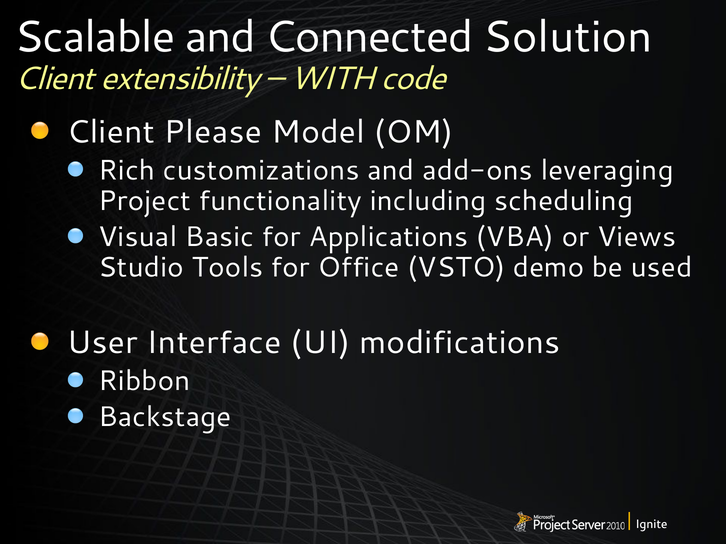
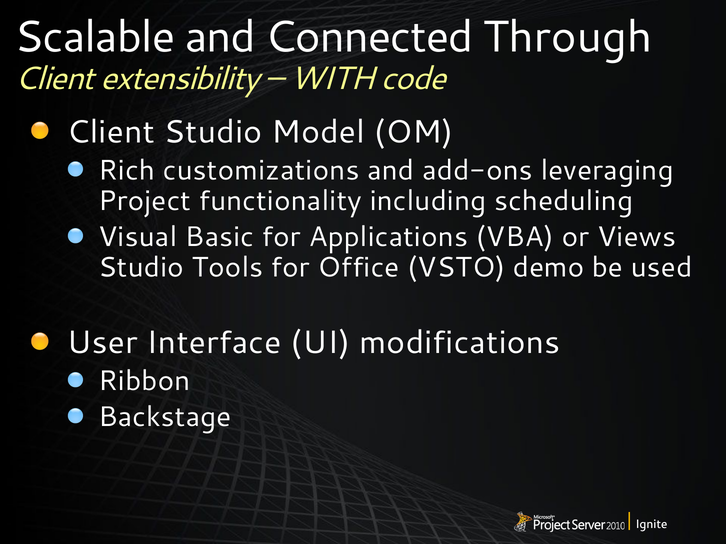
Solution: Solution -> Through (568, 37)
Client Please: Please -> Studio (213, 132)
